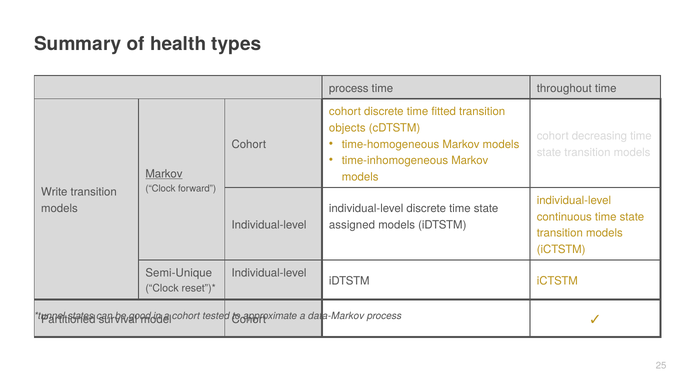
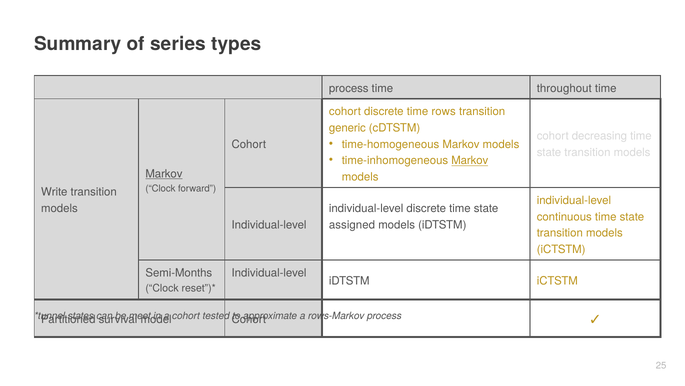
health: health -> series (178, 44)
fitted: fitted -> rows (444, 111)
objects: objects -> generic (347, 128)
Markov underline: none -> present (470, 160)
Semi-Unique: Semi-Unique -> Semi-Months (179, 272)
good: good -> meet (140, 316)
data-Markov: data-Markov -> rows-Markov (336, 316)
